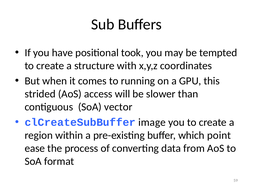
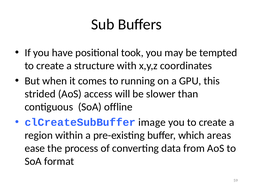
vector: vector -> offline (118, 107)
point: point -> areas (219, 136)
